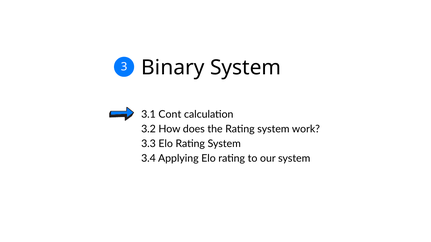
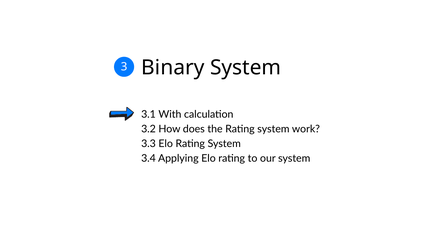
Cont: Cont -> With (170, 115)
